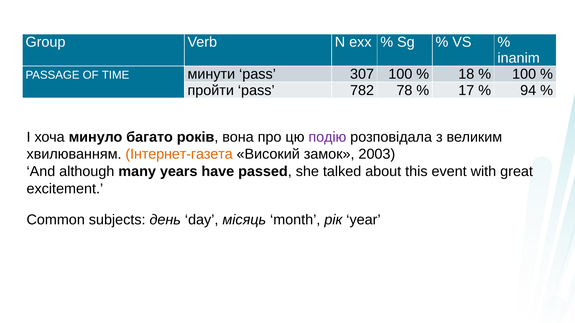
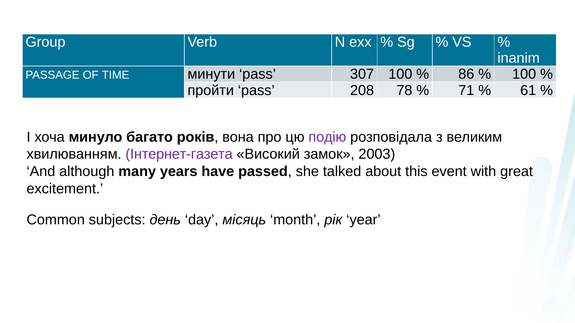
18: 18 -> 86 (466, 74)
782: 782 -> 208 (362, 90)
17: 17 -> 71 (466, 90)
94: 94 -> 61 (528, 90)
Інтернет-газета colour: orange -> purple (179, 154)
